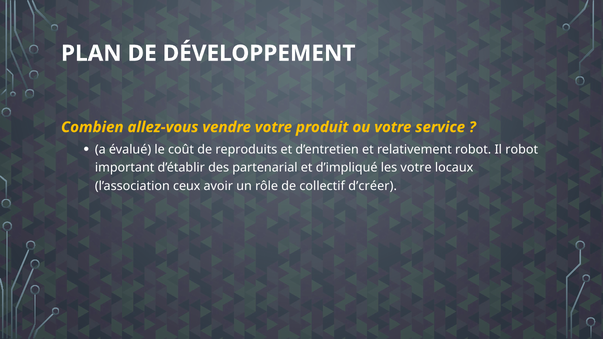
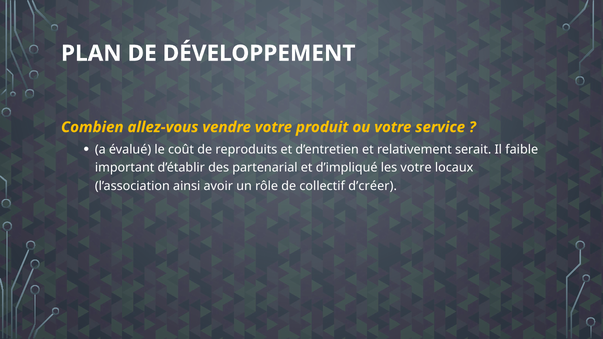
relativement robot: robot -> serait (473, 150)
Il robot: robot -> faible (522, 150)
ceux: ceux -> ainsi (187, 186)
